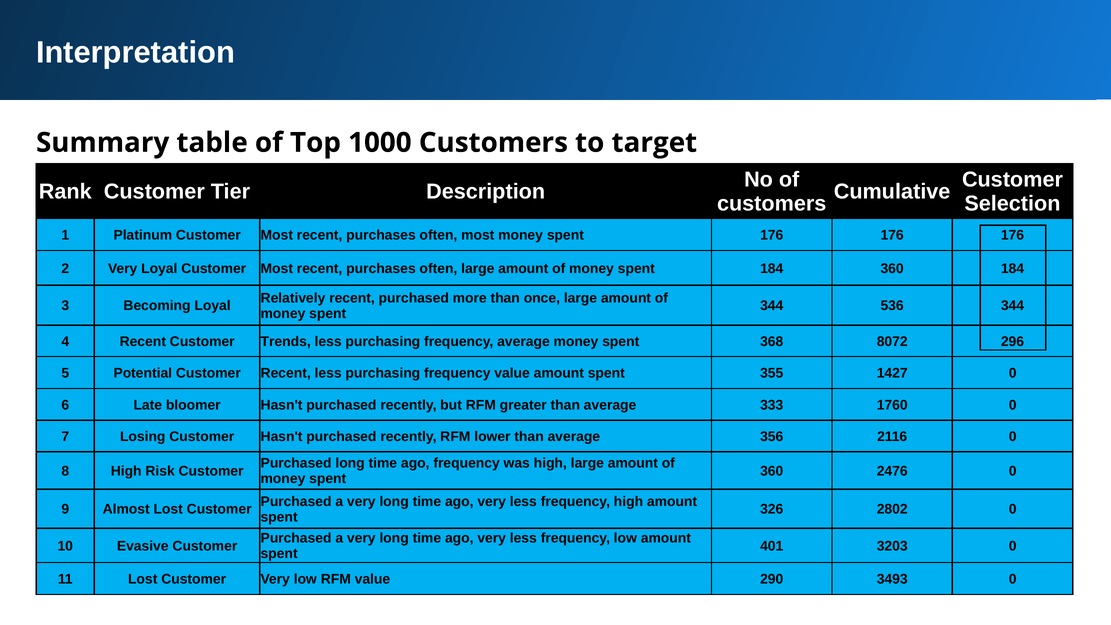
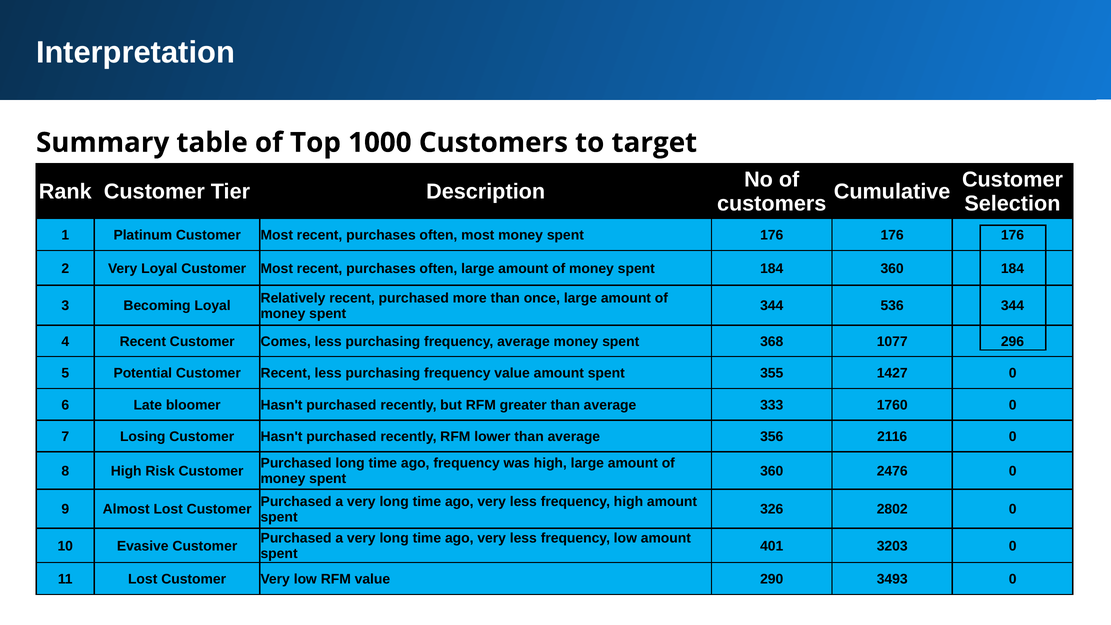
Trends: Trends -> Comes (286, 341)
8072: 8072 -> 1077 (892, 341)
